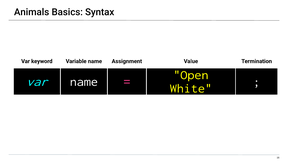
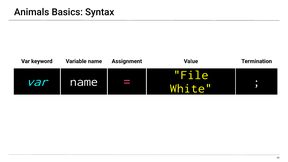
Open: Open -> File (191, 75)
